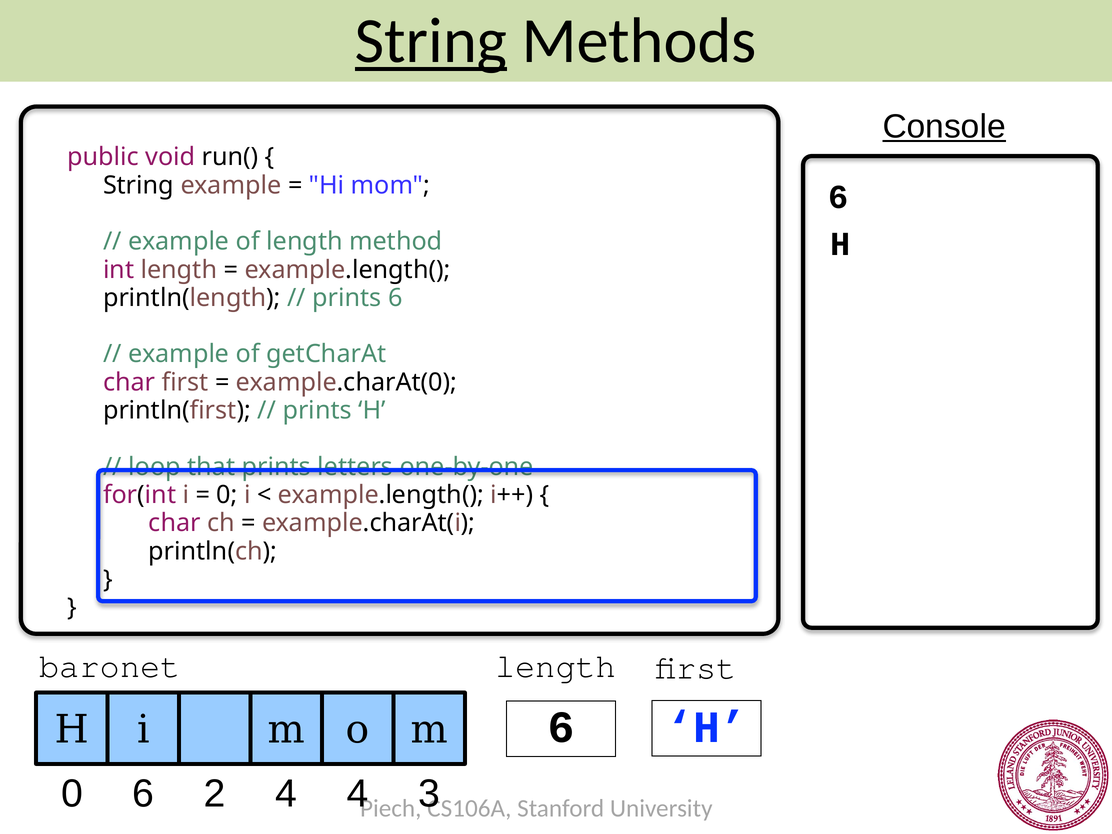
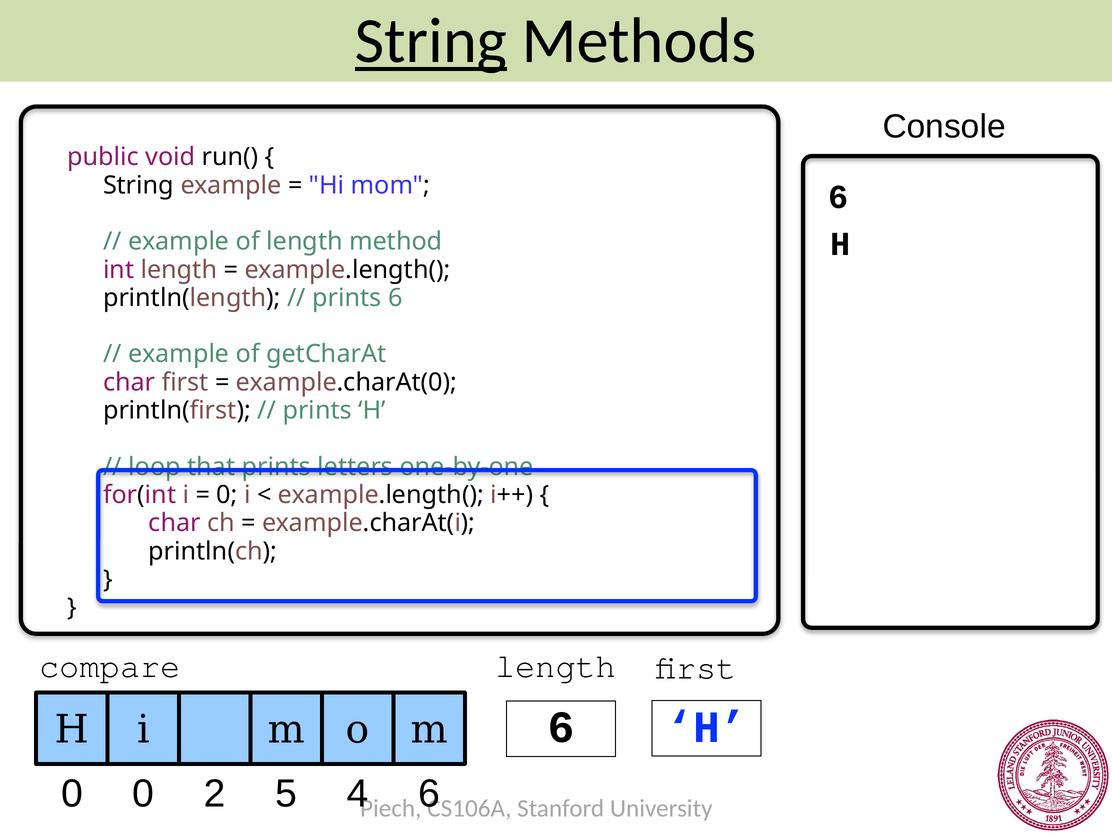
Console underline: present -> none (944, 127)
baronet: baronet -> compare (110, 666)
0 6: 6 -> 0 (143, 794)
2 4: 4 -> 5 (286, 794)
4 3: 3 -> 6 (429, 794)
